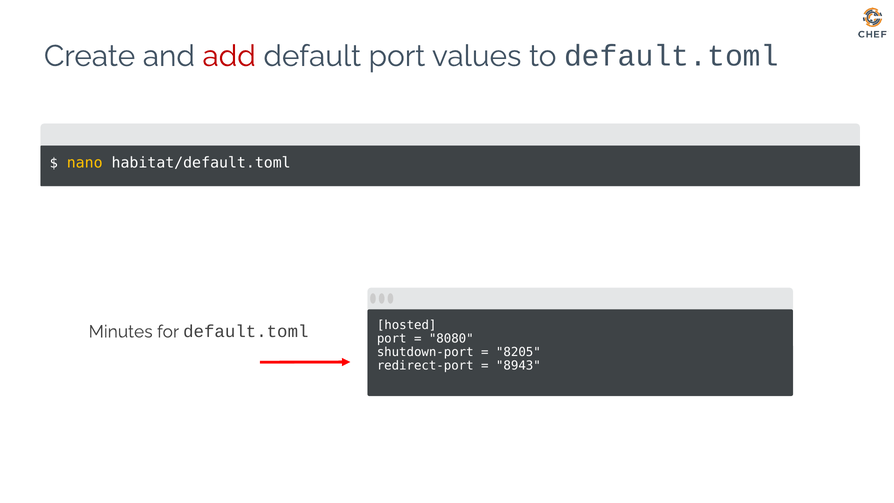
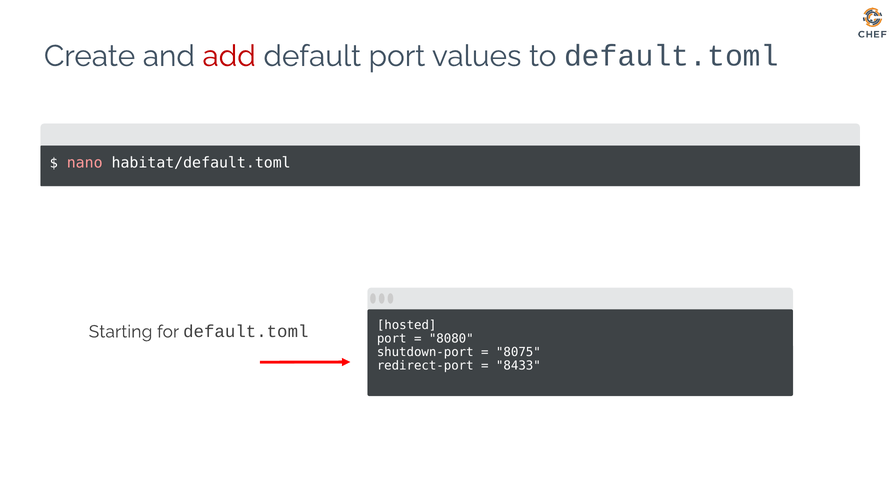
nano colour: yellow -> pink (85, 163)
Minutes: Minutes -> Starting (121, 332)
8205: 8205 -> 8075 (518, 352)
8943: 8943 -> 8433 (518, 366)
